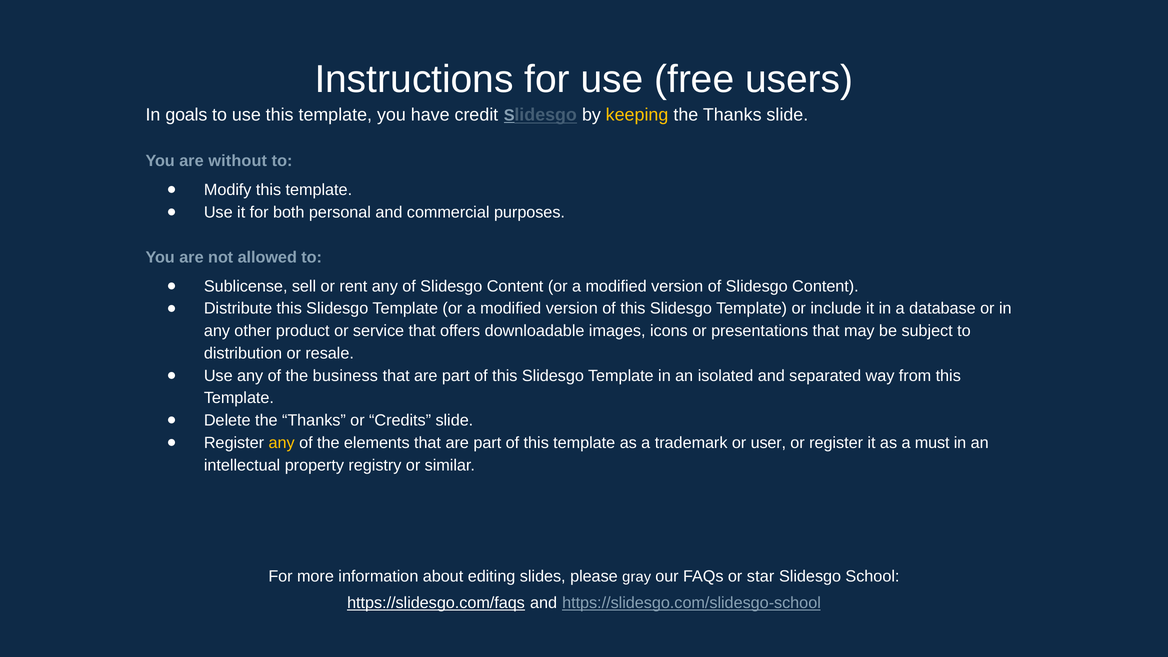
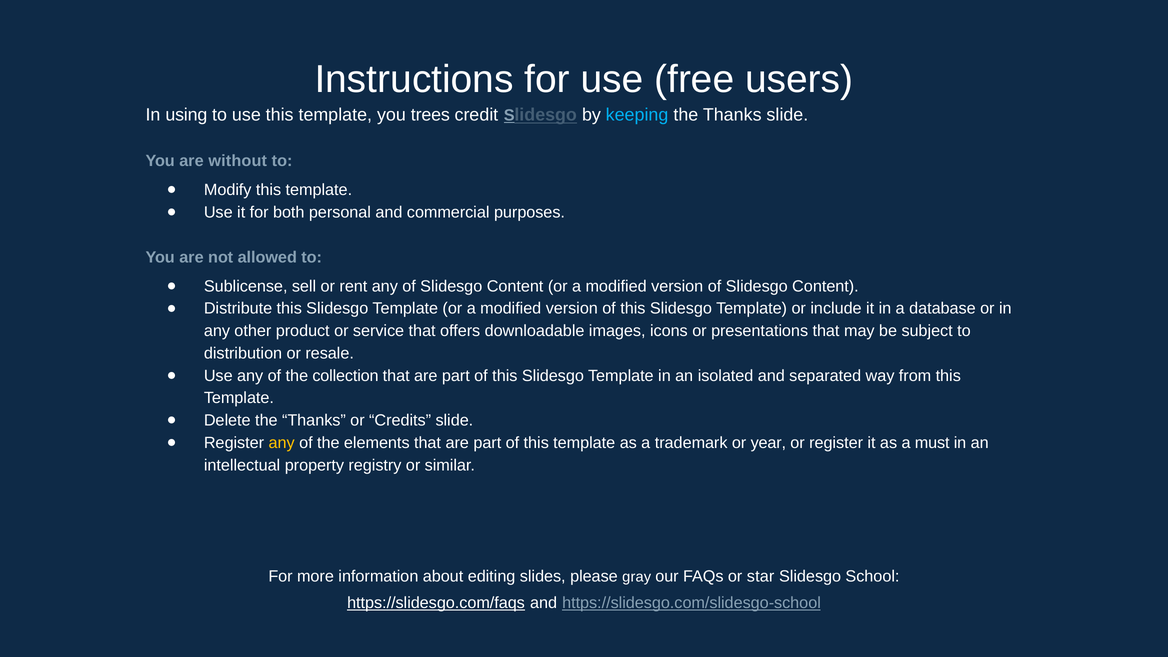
goals: goals -> using (186, 115)
have: have -> trees (430, 115)
keeping colour: yellow -> light blue (637, 115)
business: business -> collection (345, 376)
user: user -> year (768, 443)
